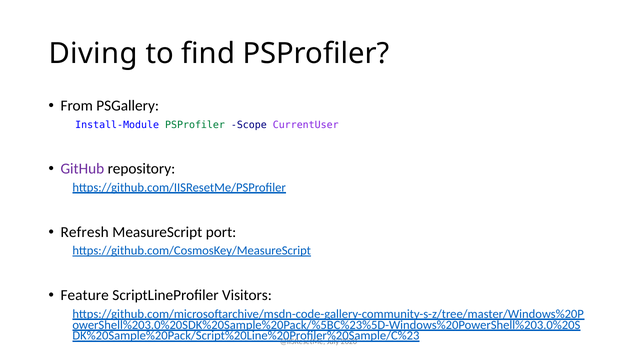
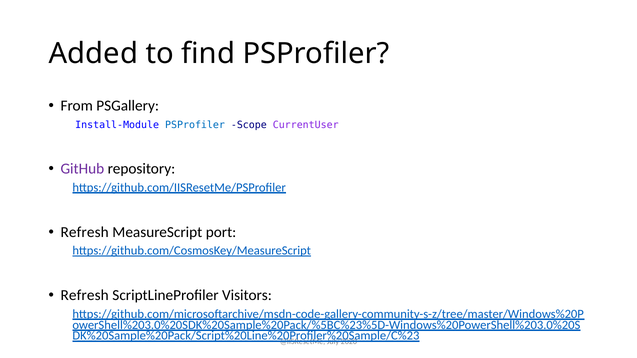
Diving: Diving -> Added (93, 54)
PSProfiler colour: green -> blue (195, 125)
Feature: Feature -> Refresh (85, 296)
